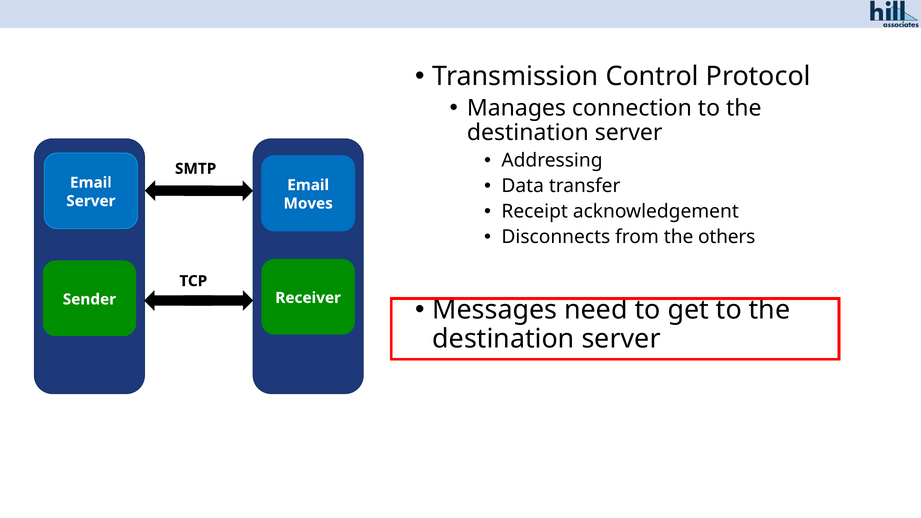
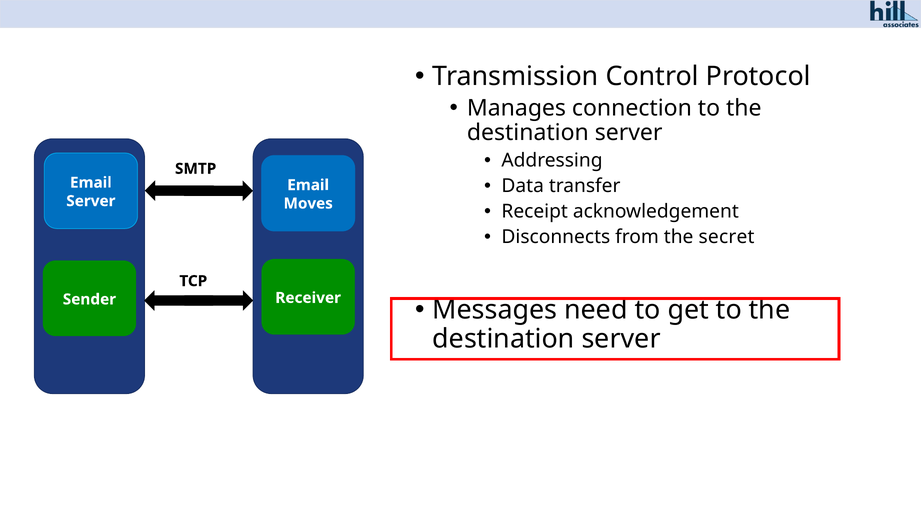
others: others -> secret (727, 237)
